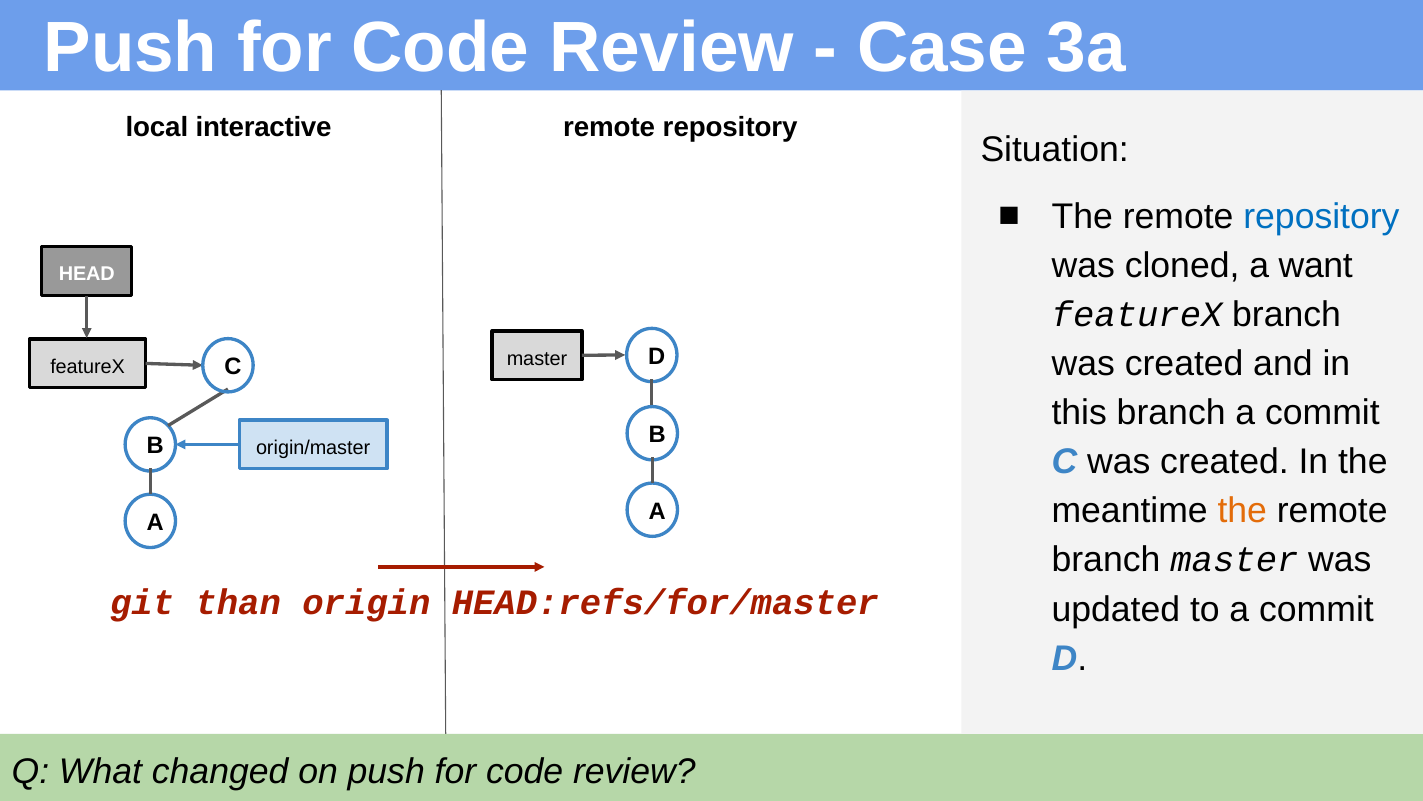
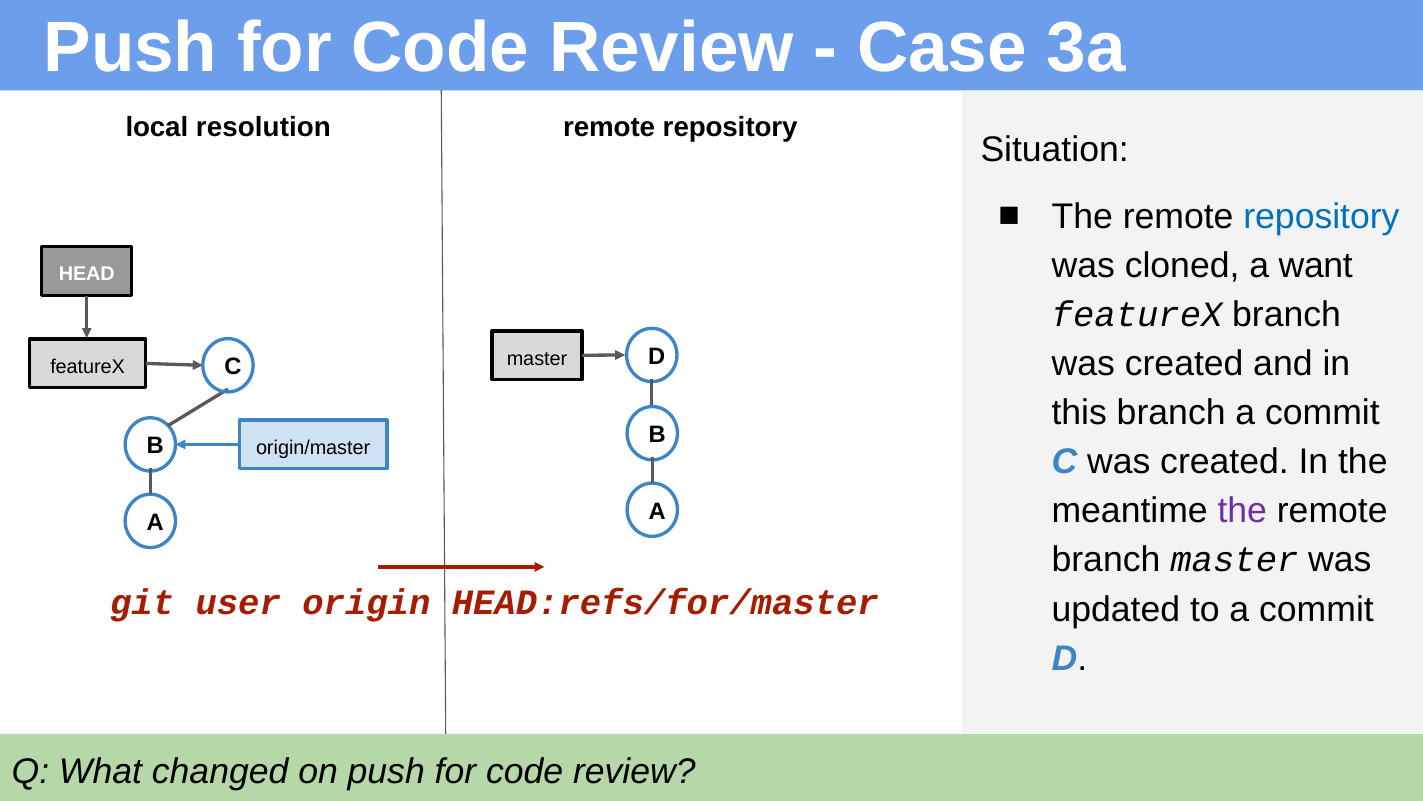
interactive: interactive -> resolution (263, 127)
the colour: orange -> purple (1242, 511)
than: than -> user (238, 602)
